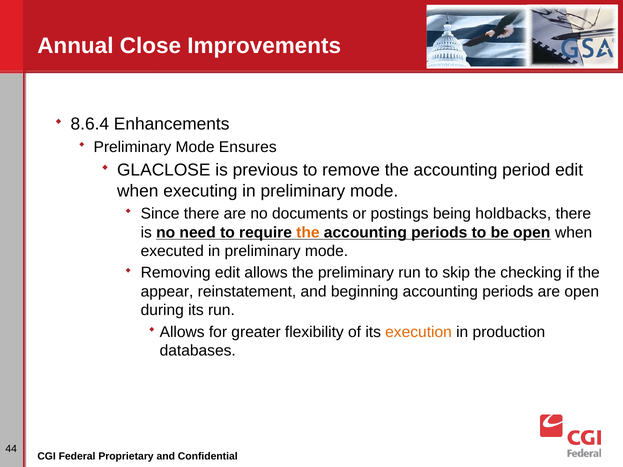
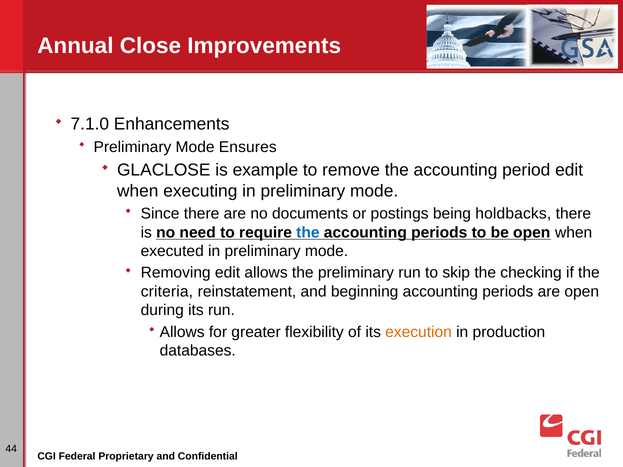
8.6.4: 8.6.4 -> 7.1.0 (90, 124)
previous: previous -> example (265, 170)
the colour: orange -> blue (308, 233)
appear: appear -> criteria (167, 292)
